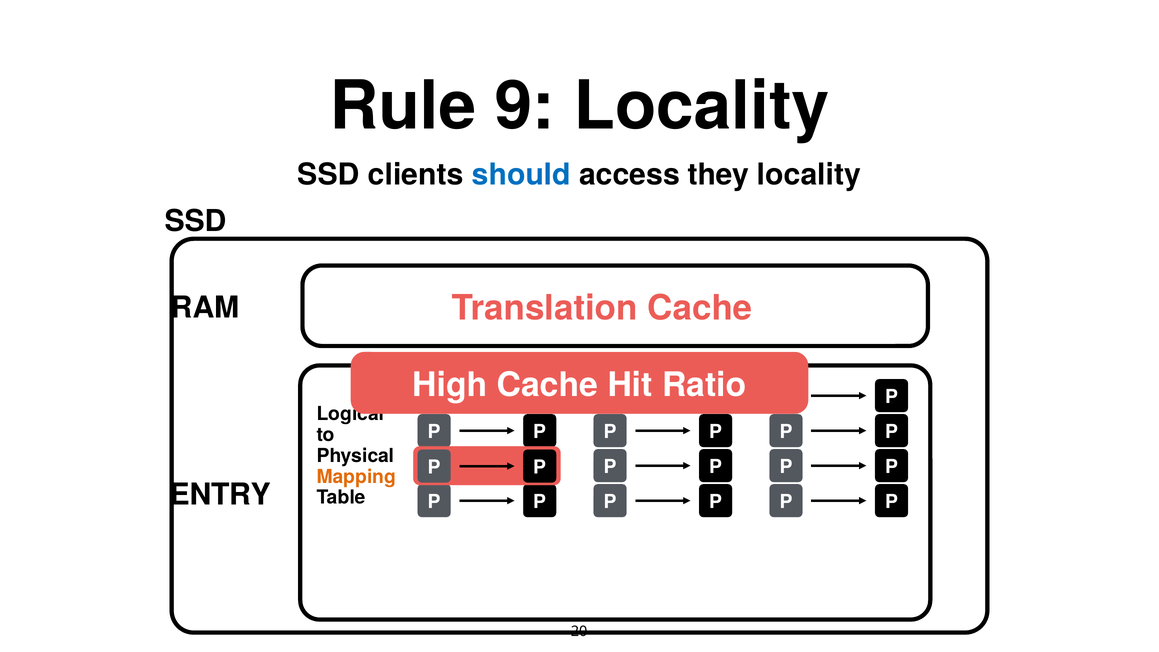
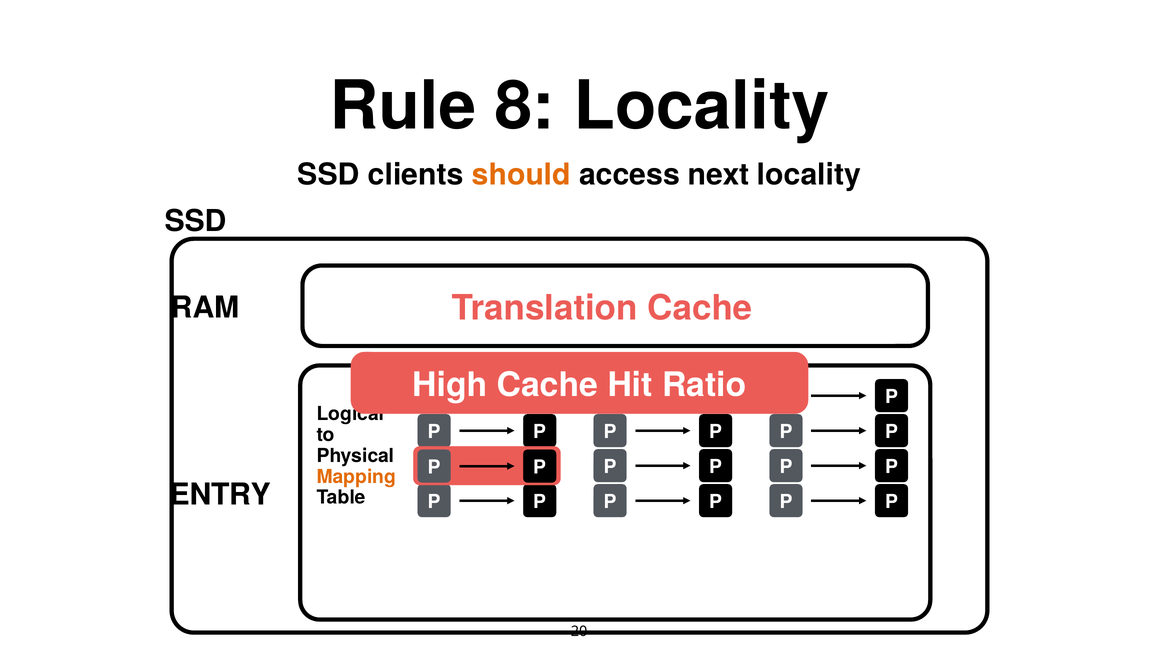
9: 9 -> 8 (525, 107)
should colour: blue -> orange (521, 175)
they: they -> next (719, 175)
